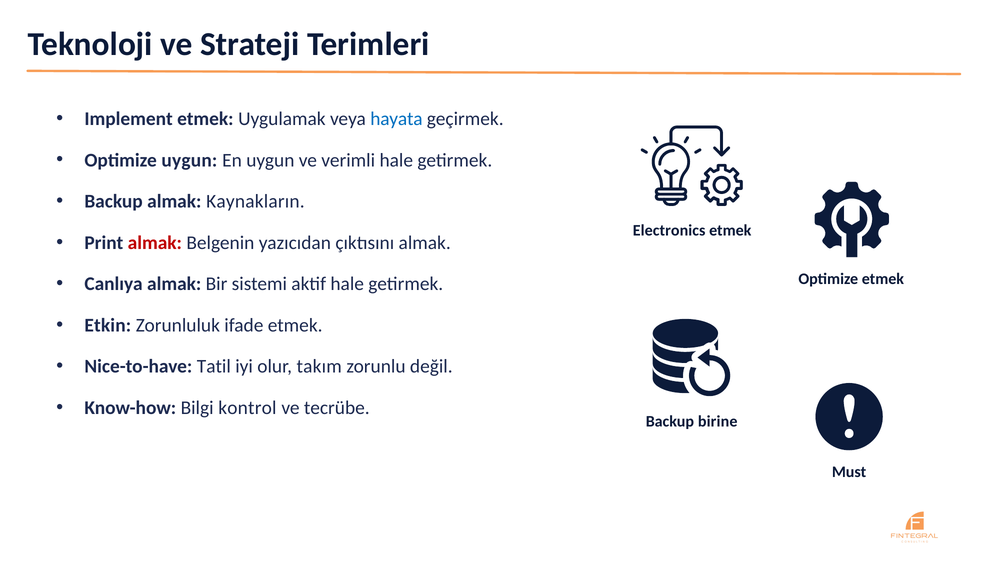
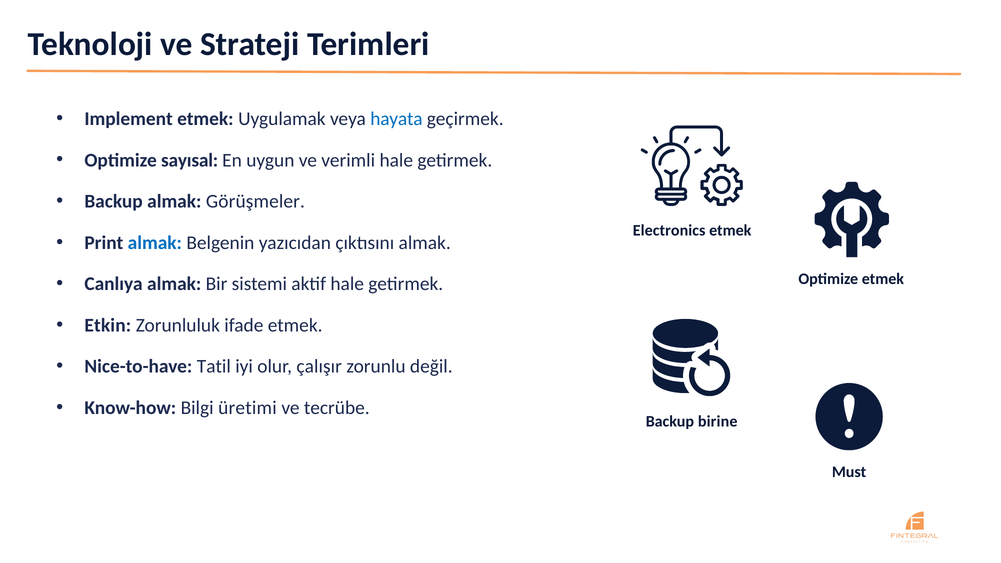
Optimize uygun: uygun -> sayısal (190, 160)
Kaynakların: Kaynakların -> Görüşmeler (255, 201)
almak colour: red -> blue (155, 243)
takım: takım -> çalışır (319, 367)
kontrol: kontrol -> üretimi (247, 408)
